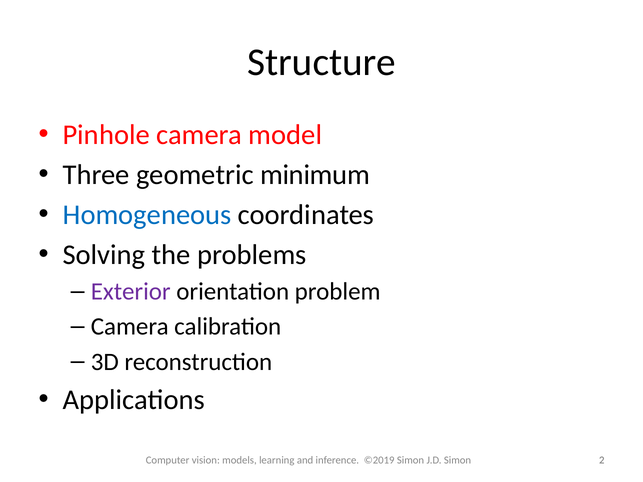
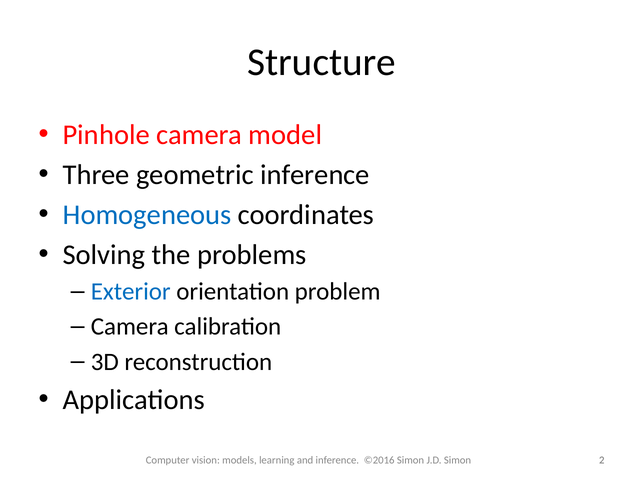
geometric minimum: minimum -> inference (315, 175)
Exterior colour: purple -> blue (131, 292)
©2019: ©2019 -> ©2016 (379, 461)
